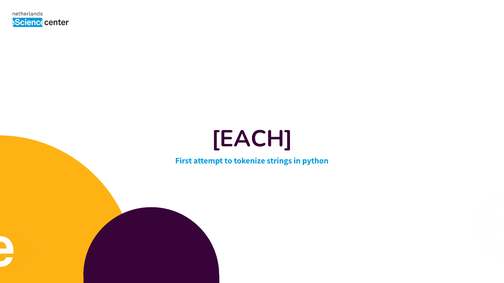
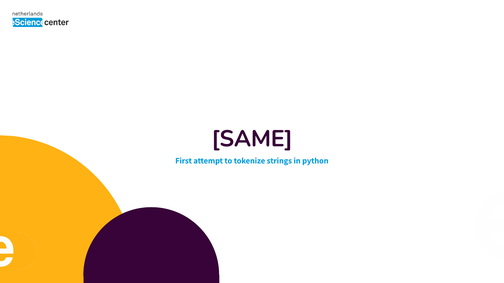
EACH: EACH -> SAME (252, 139)
